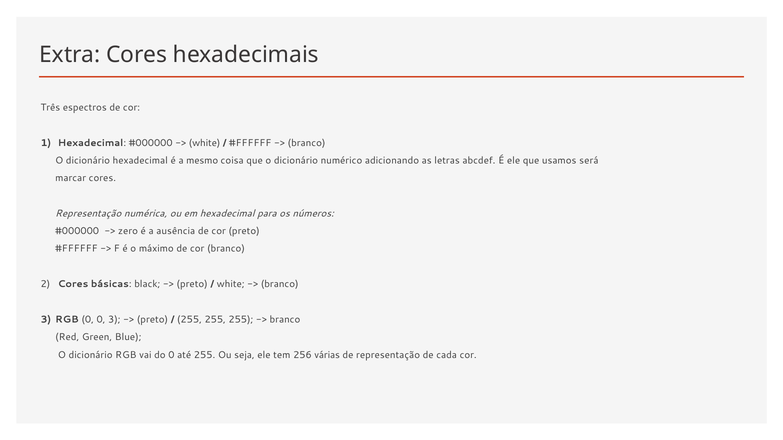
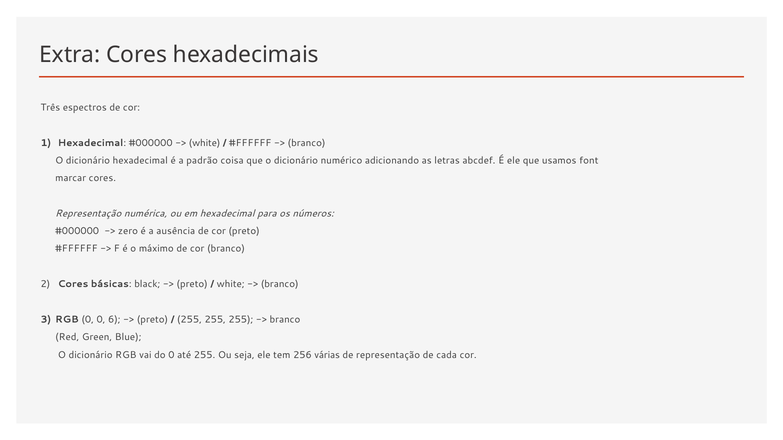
mesmo: mesmo -> padrão (202, 161)
será: será -> font (589, 161)
0 3: 3 -> 6 (114, 320)
